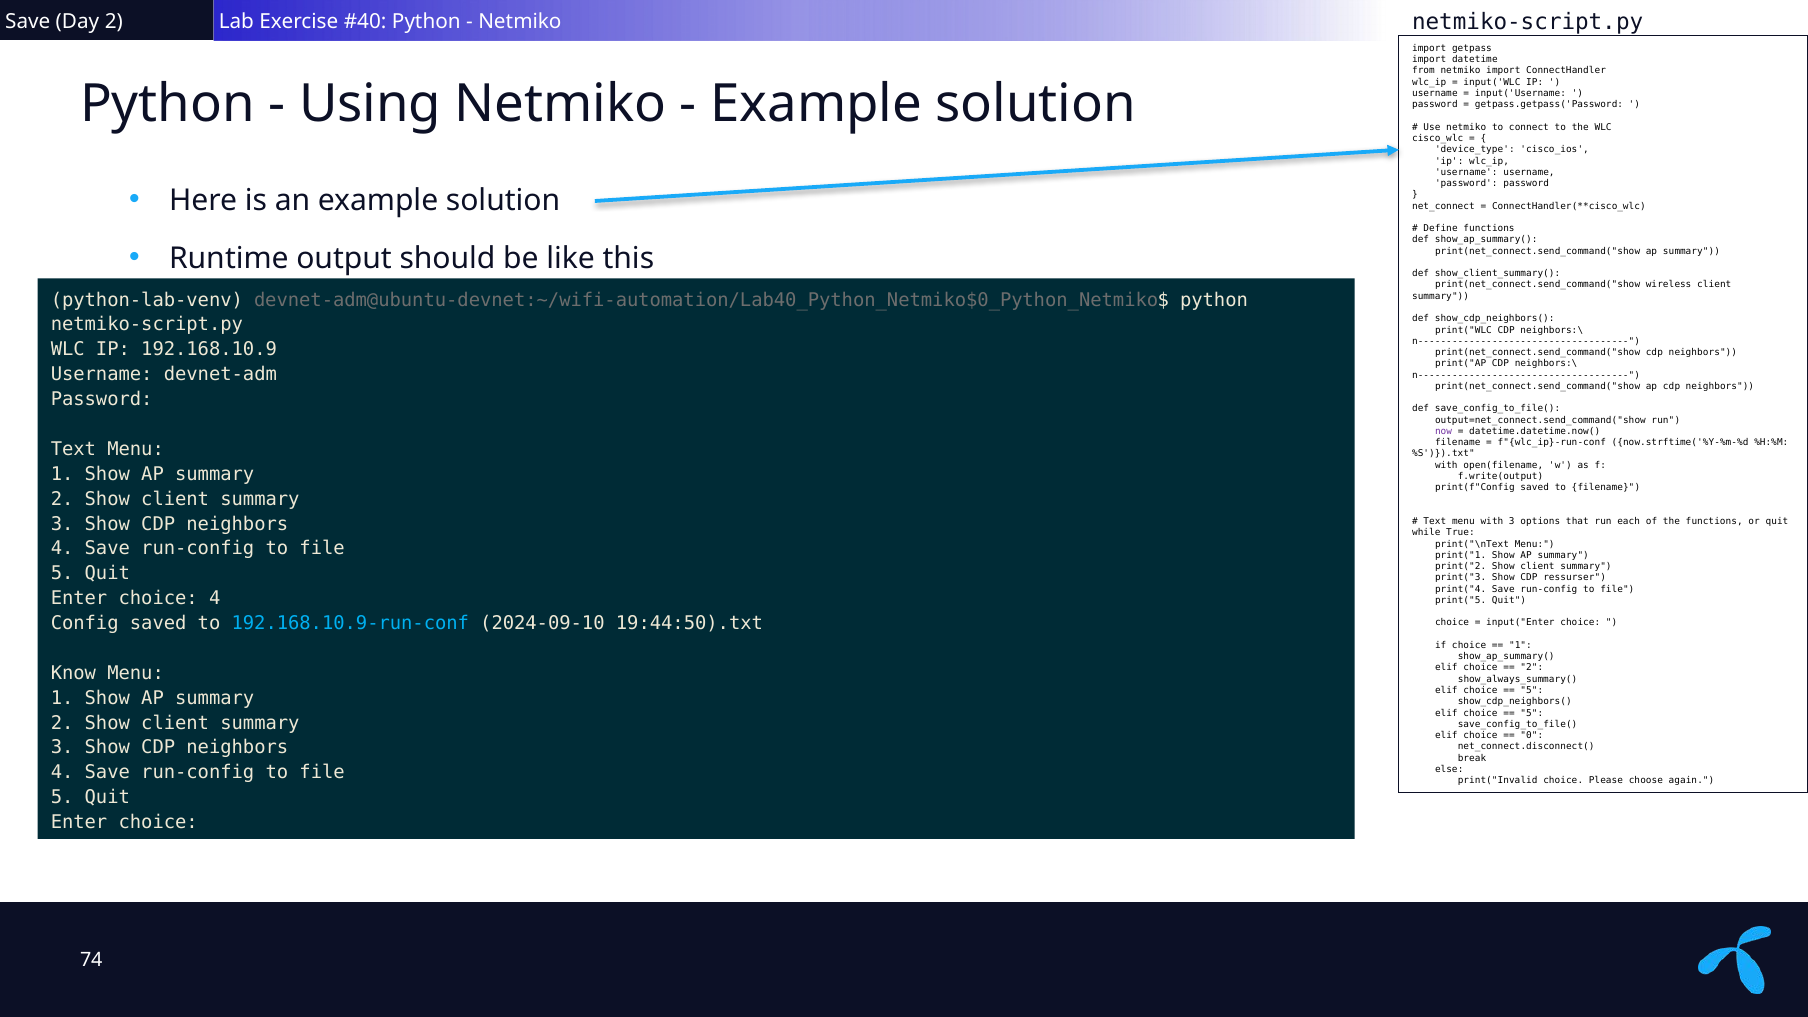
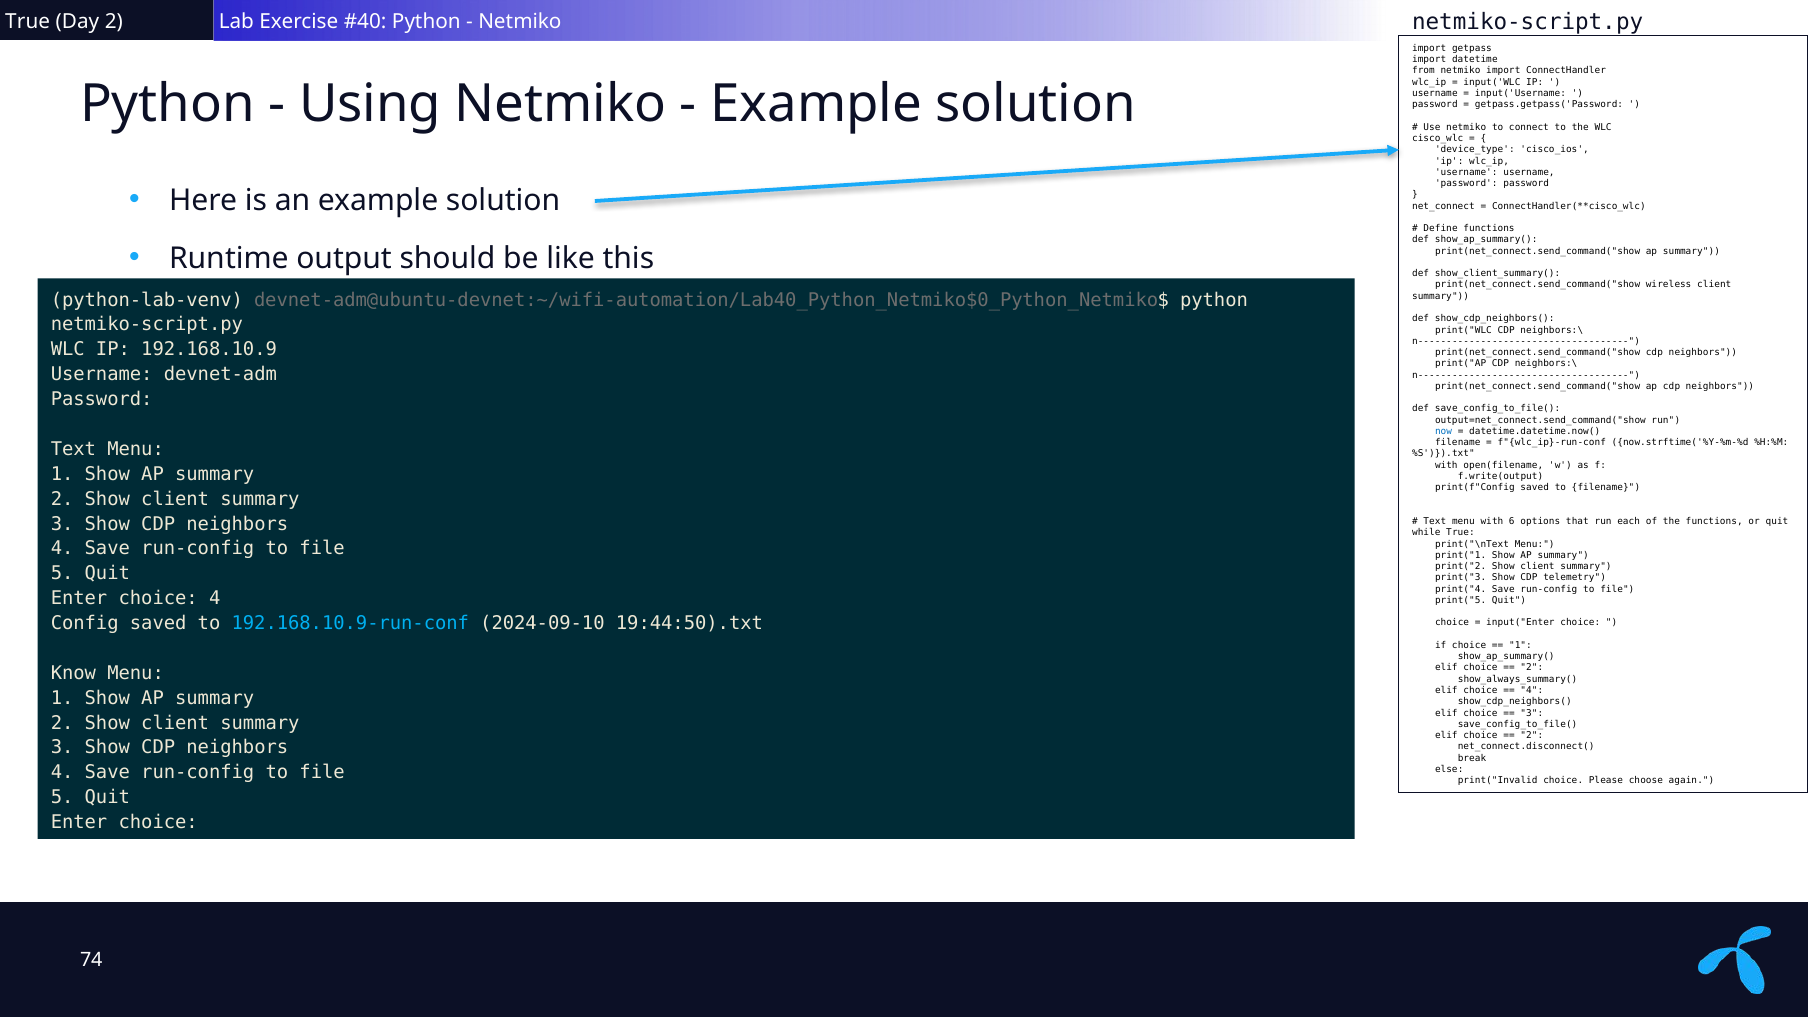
Save: Save -> True (28, 21)
now colour: purple -> blue (1444, 431)
with 3: 3 -> 6 (1512, 521)
ressurser: ressurser -> telemetry (1575, 578)
5: 5 -> 4 (1532, 690)
5: 5 -> 3 (1532, 713)
0: 0 -> 2 (1532, 736)
